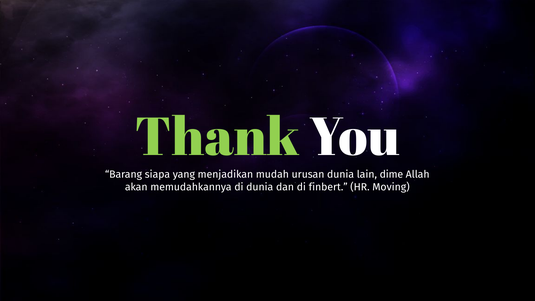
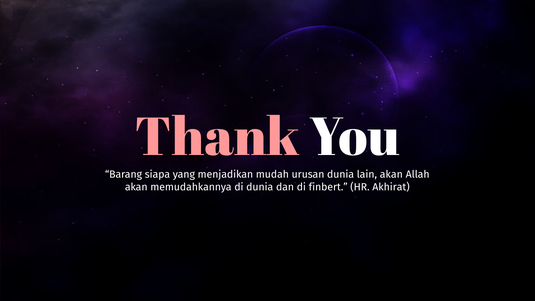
Thank colour: light green -> pink (217, 137)
lain dime: dime -> akan (391, 174)
Moving: Moving -> Akhirat (391, 187)
